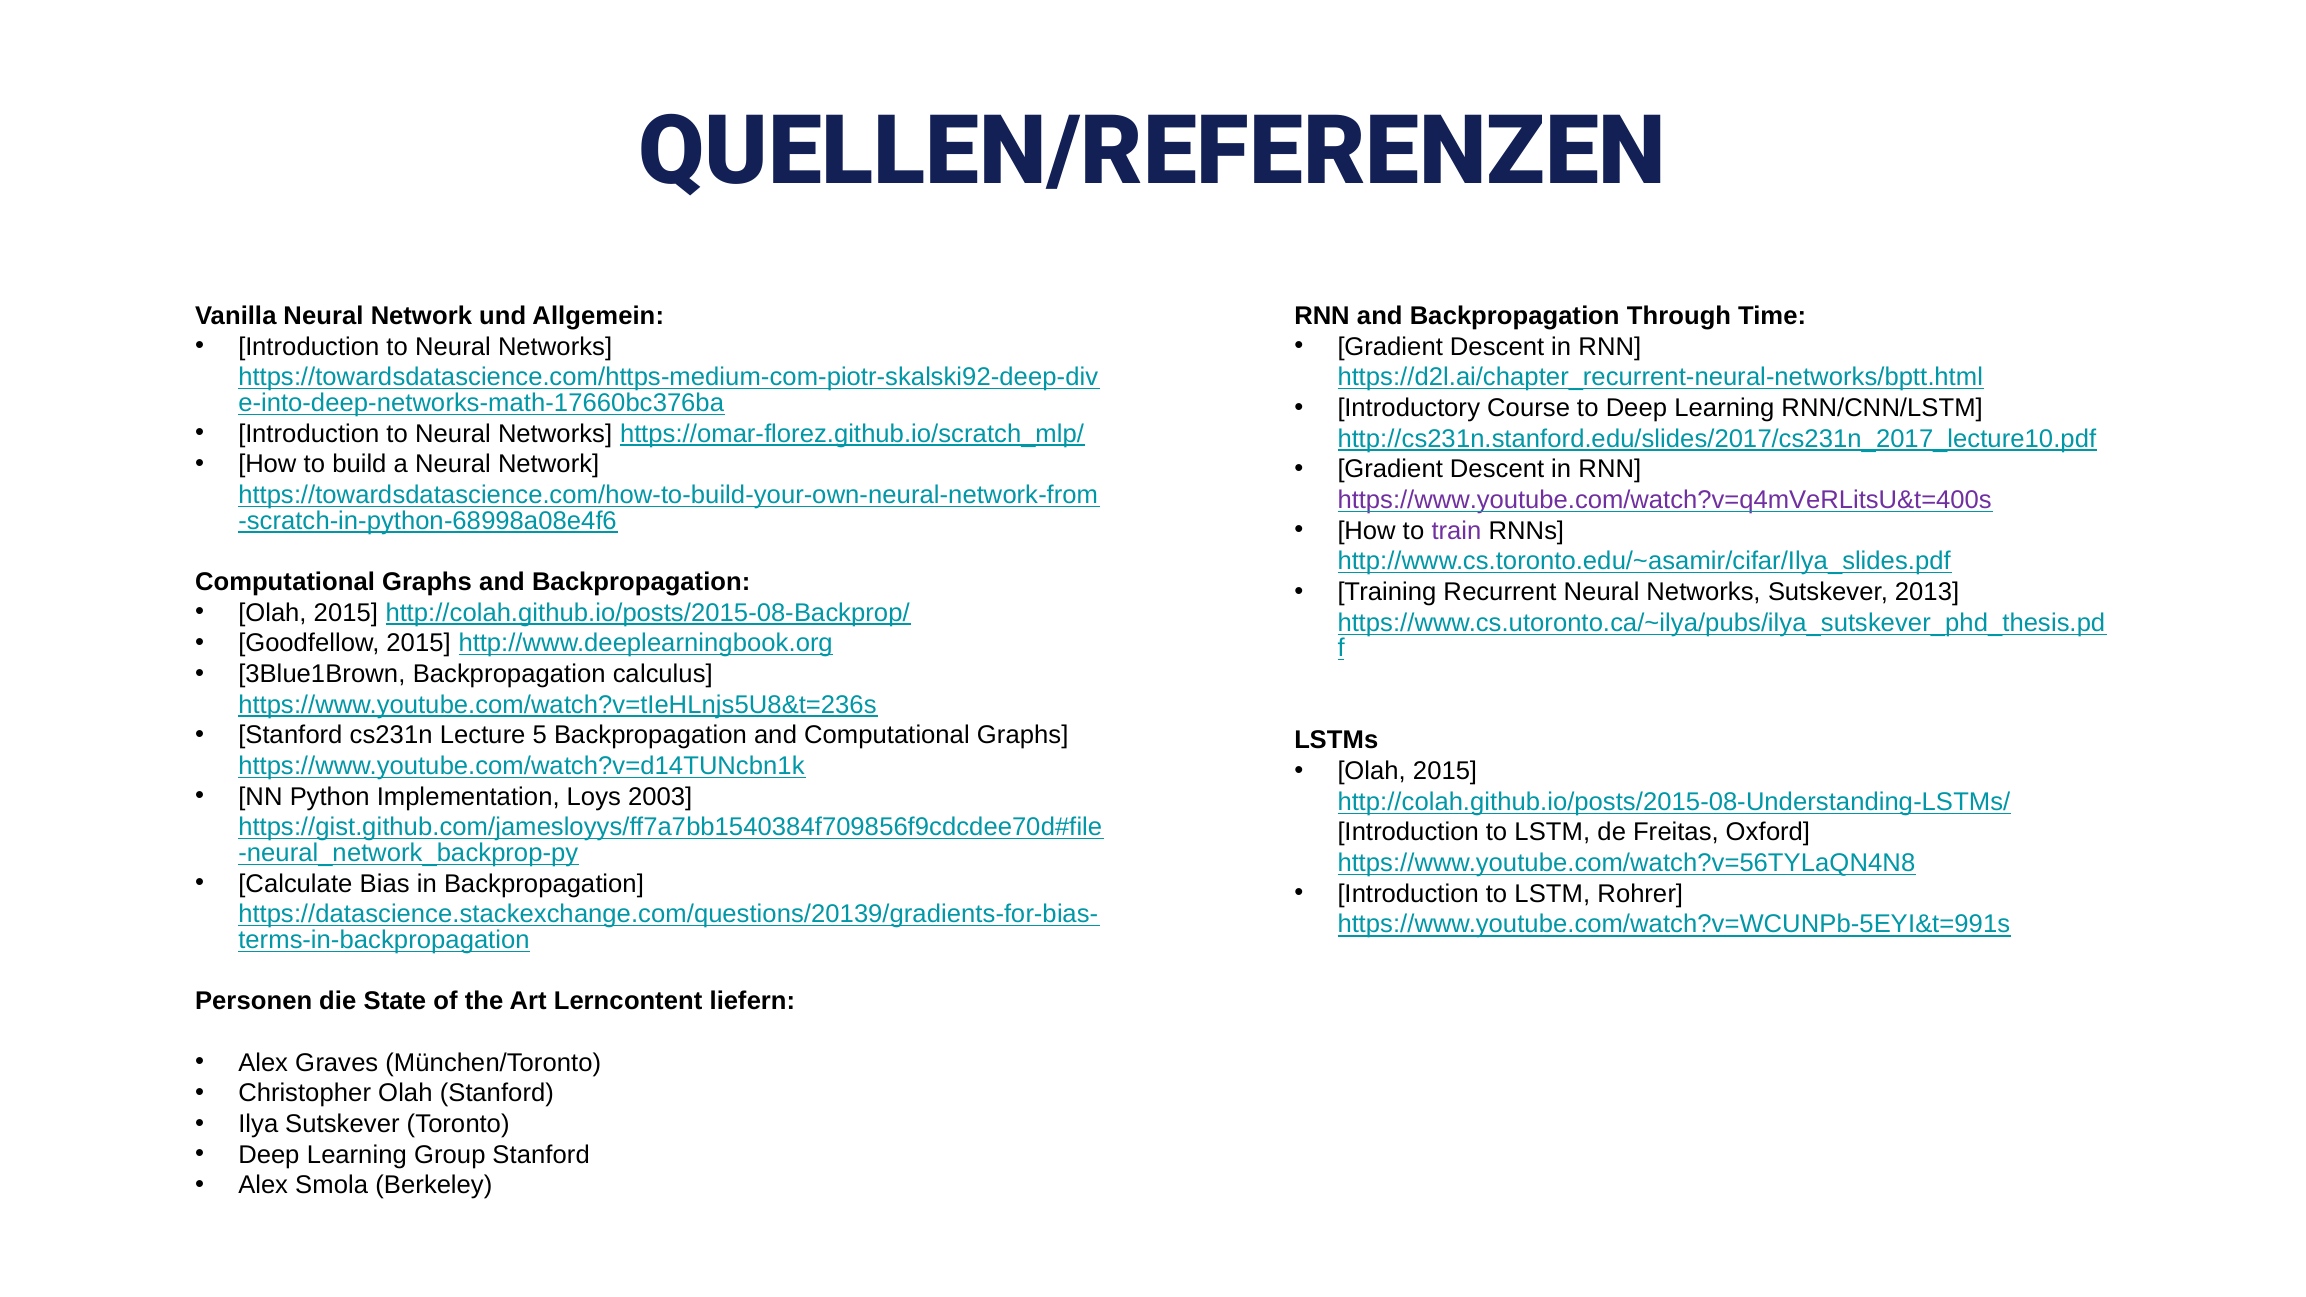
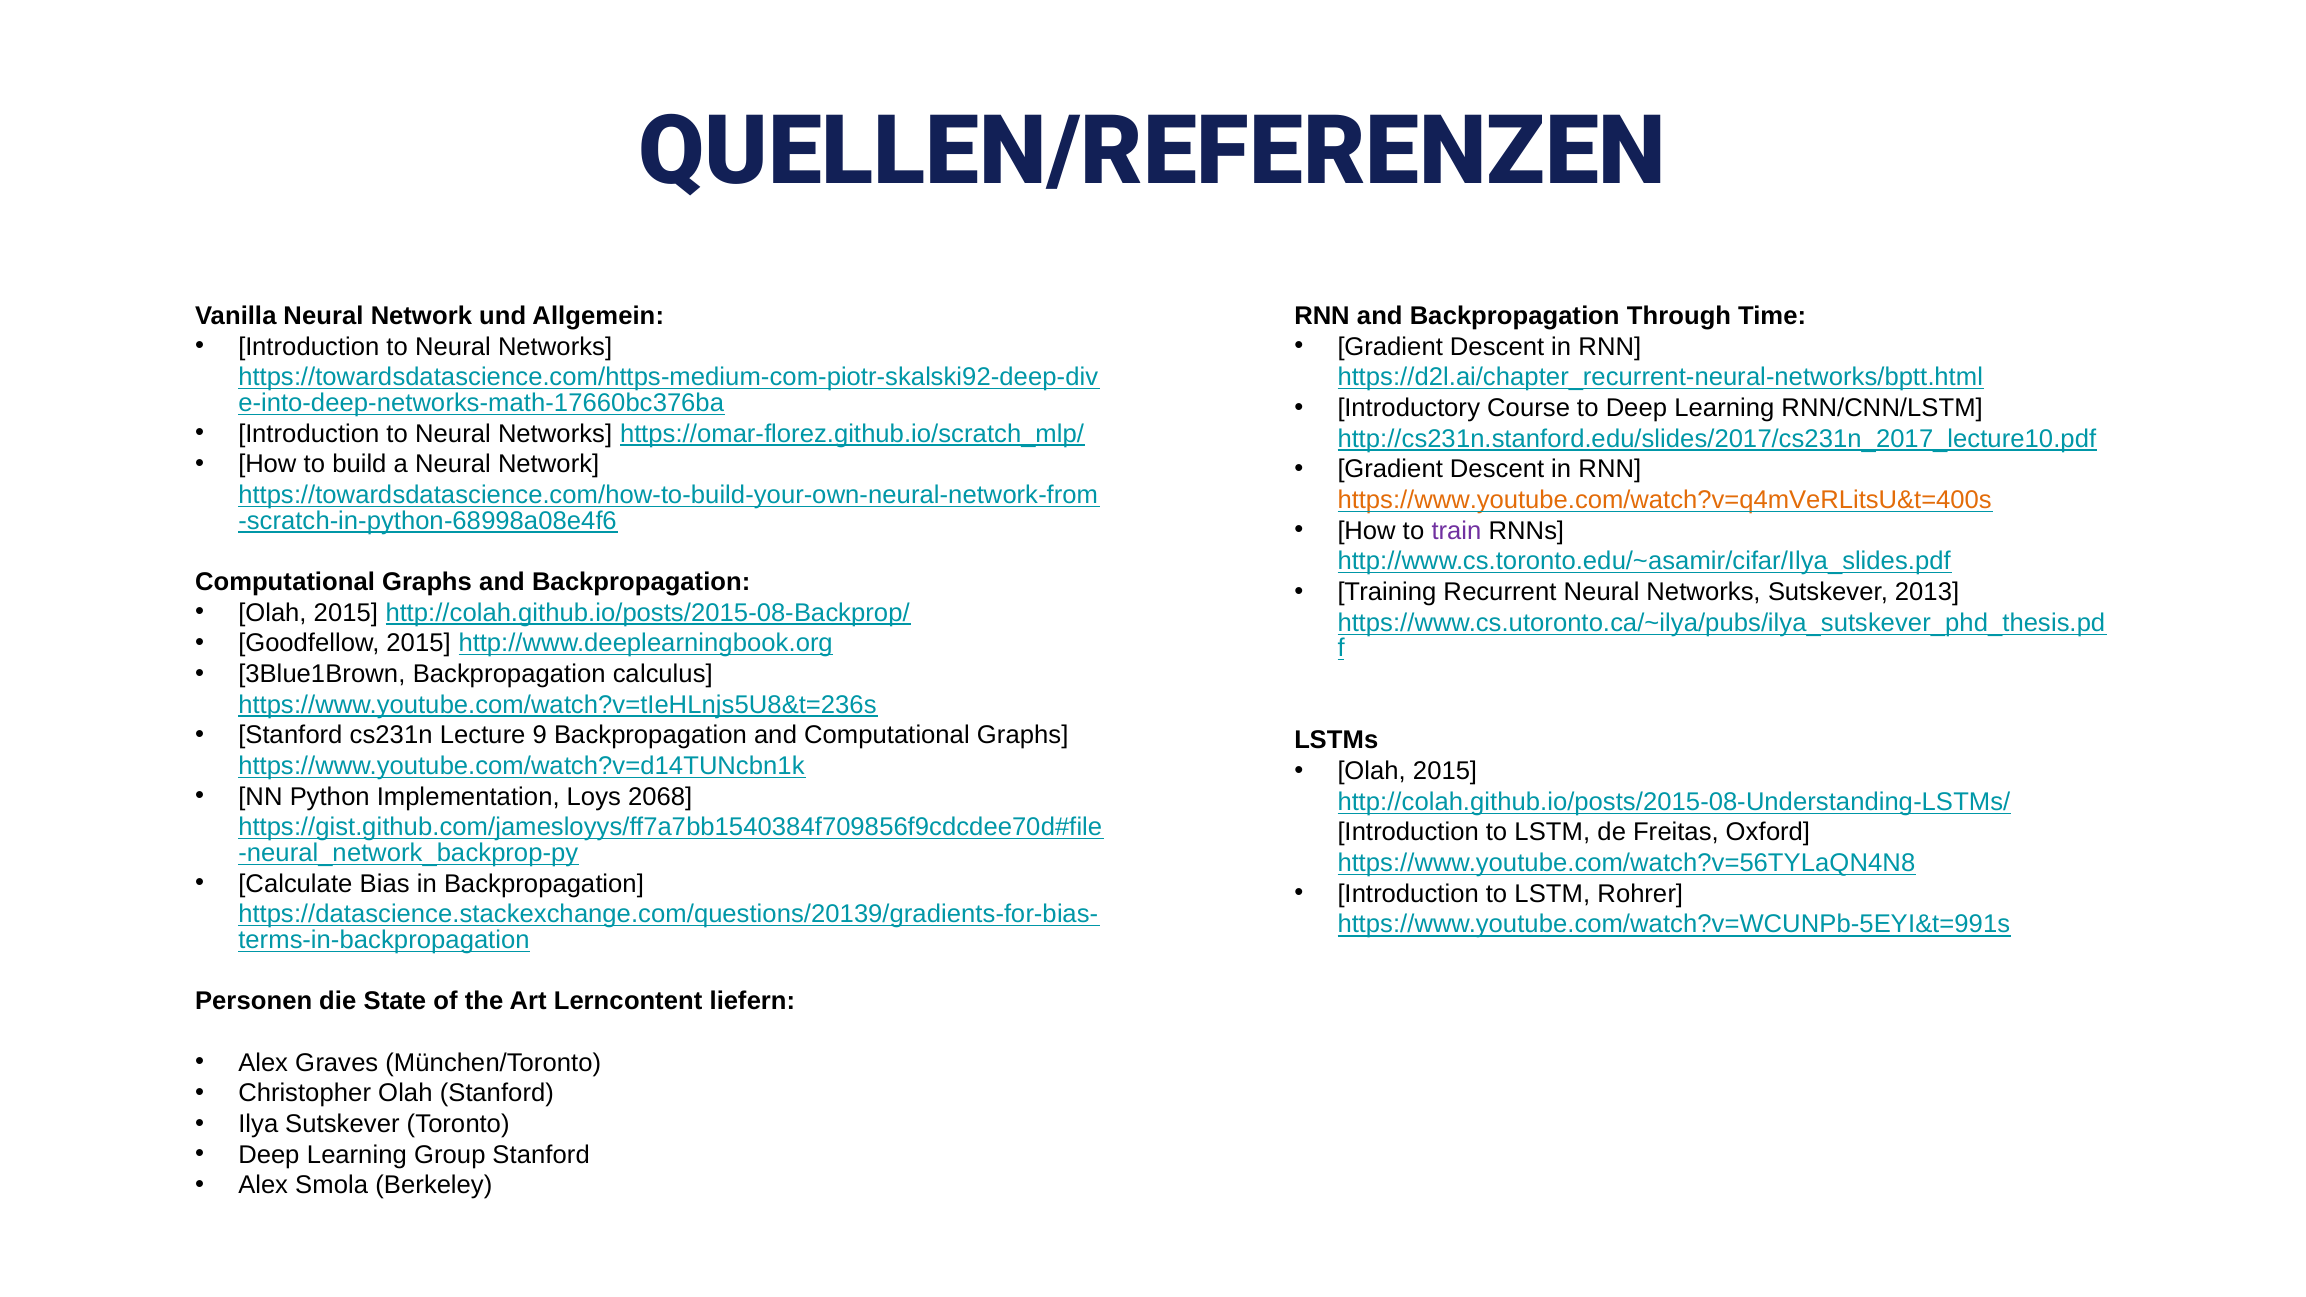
https://www.youtube.com/watch?v=q4mVeRLitsU&t=400s colour: purple -> orange (1665, 500)
5: 5 -> 9 (540, 735)
2003: 2003 -> 2068 (660, 797)
